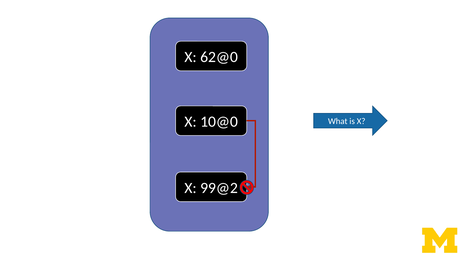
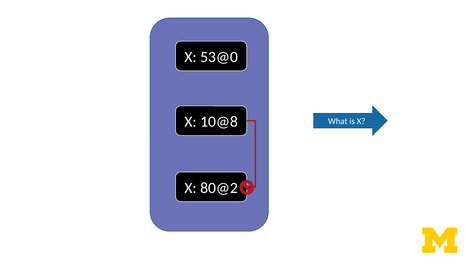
62@0: 62@0 -> 53@0 (219, 57)
10@0: 10@0 -> 10@8 (219, 122)
99@2: 99@2 -> 80@2 (219, 188)
